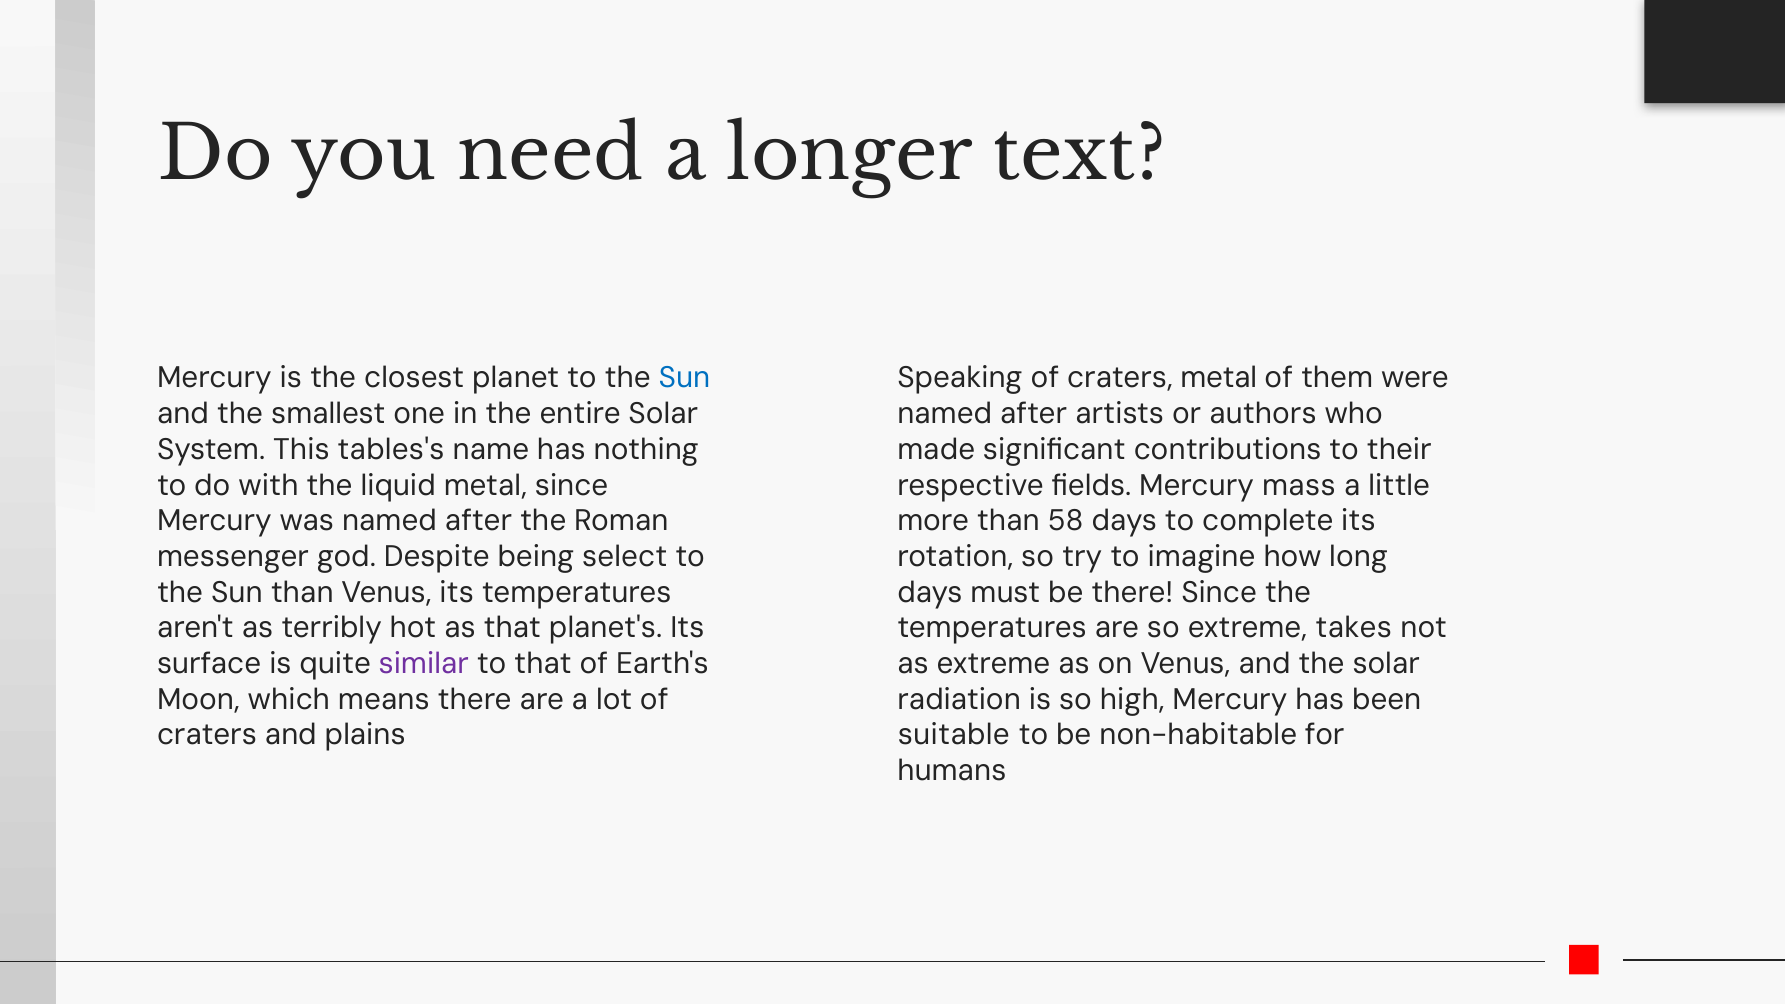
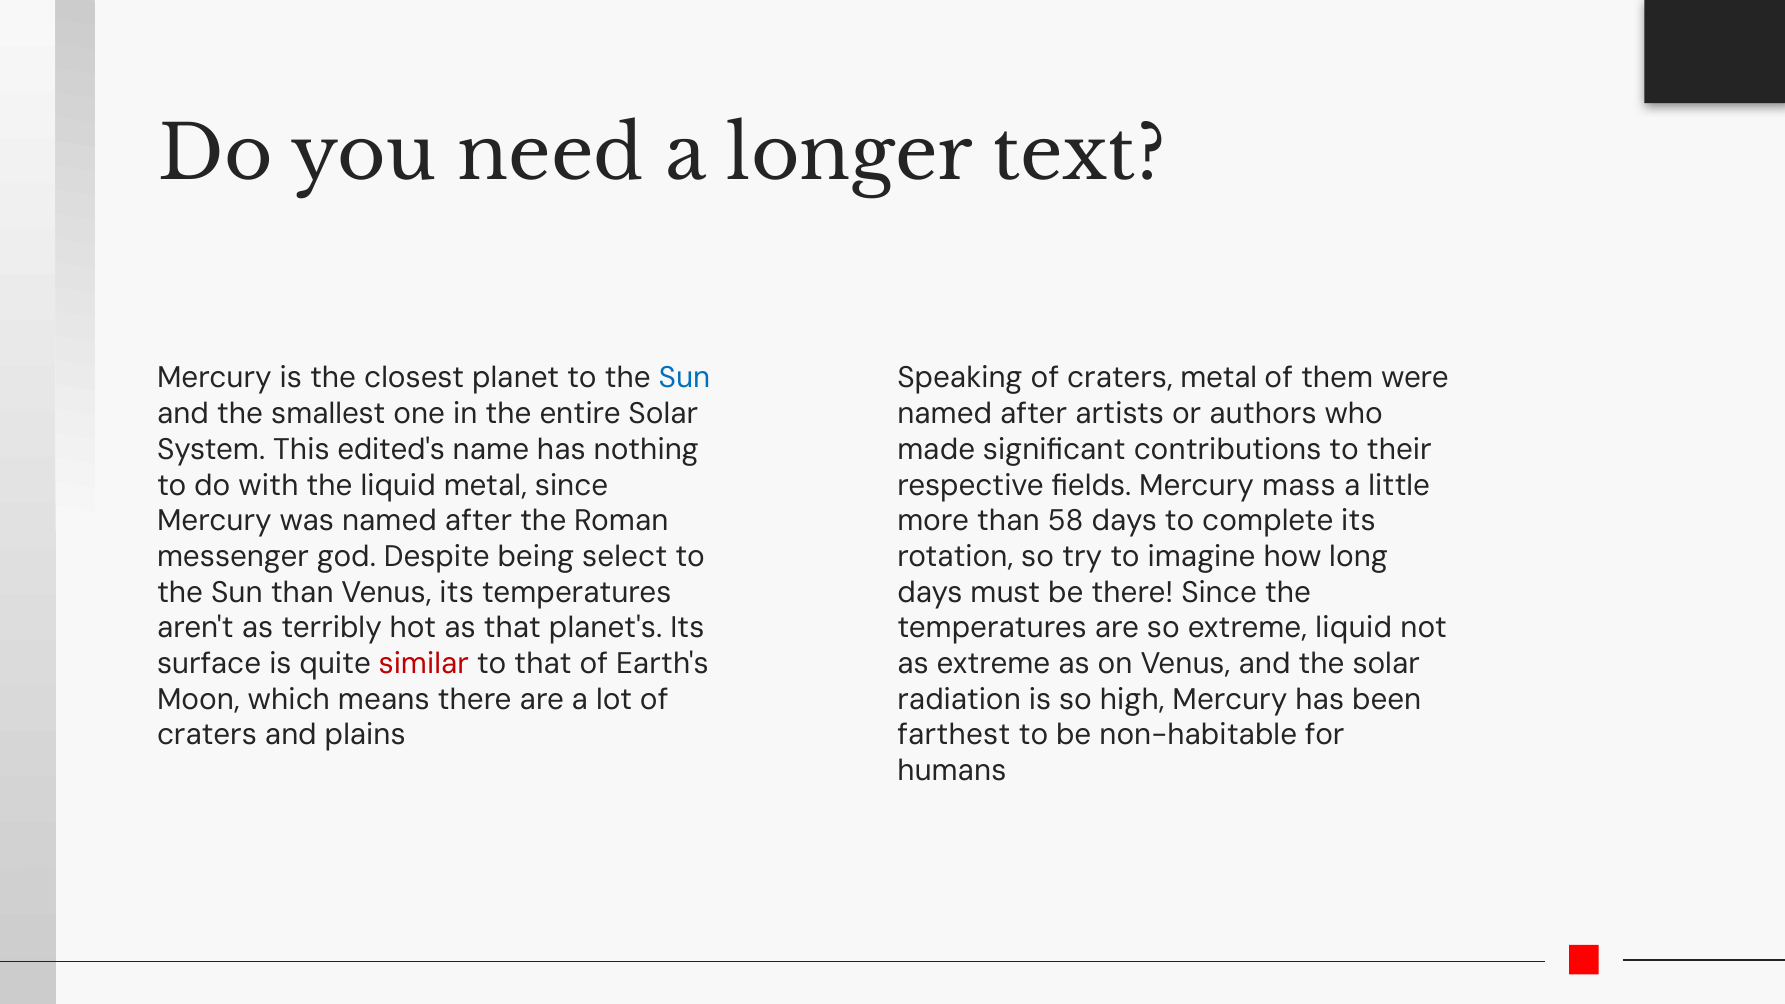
tables's: tables's -> edited's (391, 450)
extreme takes: takes -> liquid (1354, 628)
similar colour: purple -> red (424, 664)
suitable: suitable -> farthest (954, 735)
